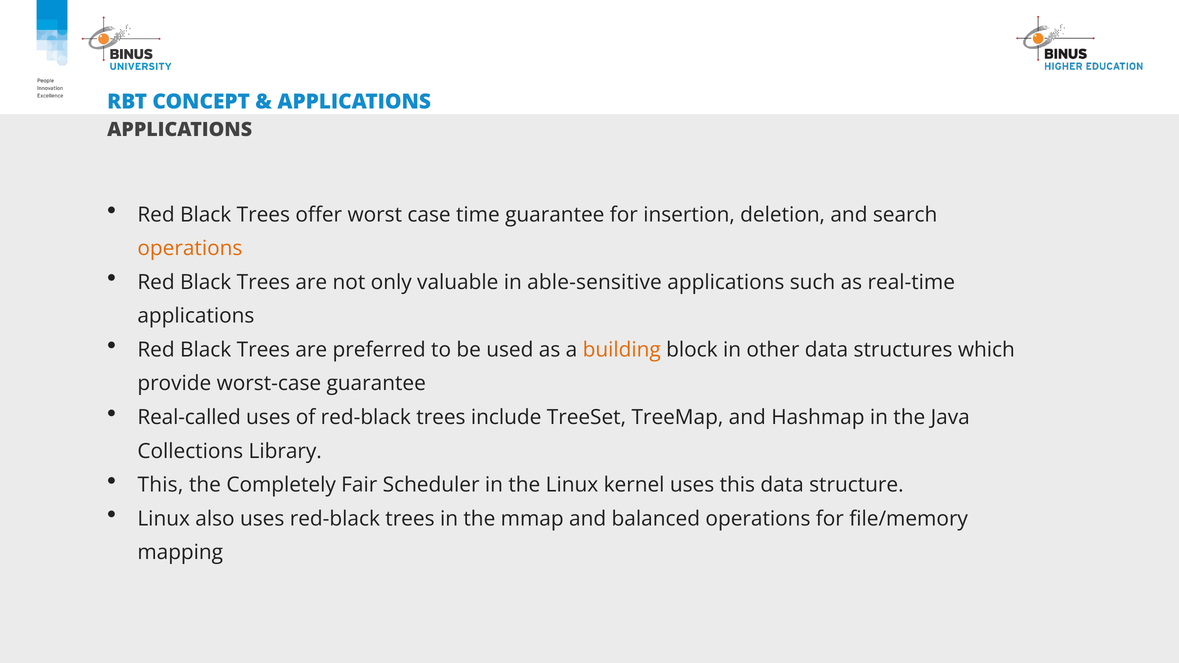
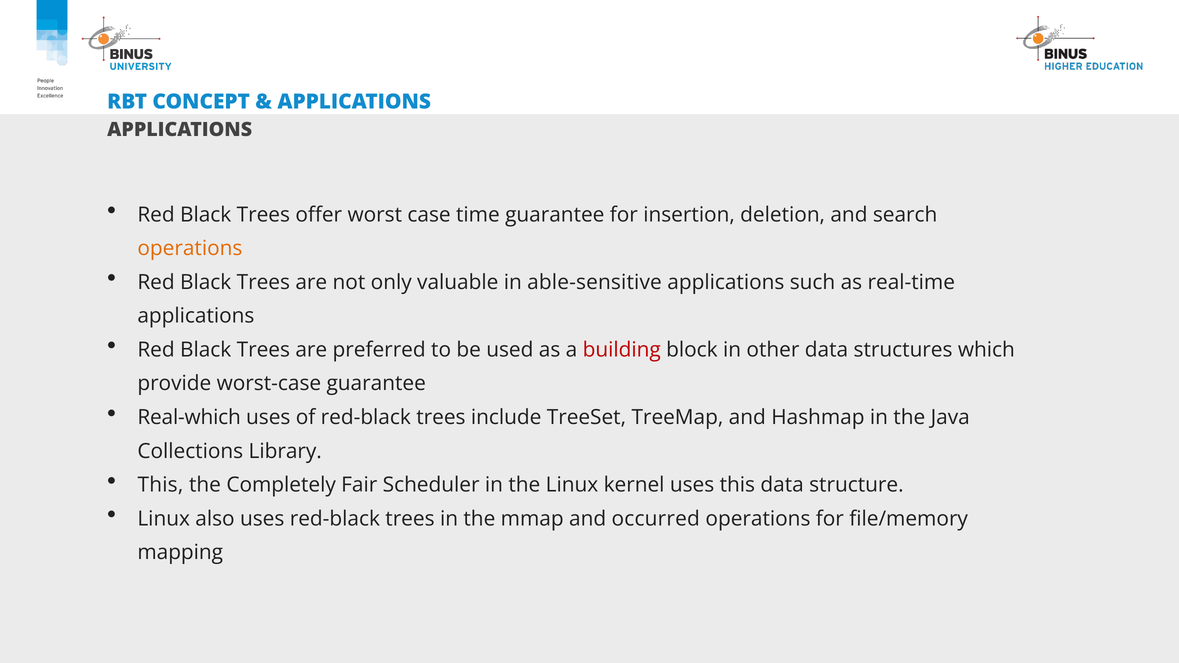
building colour: orange -> red (622, 350)
Real-called: Real-called -> Real-which (189, 418)
balanced: balanced -> occurred (656, 519)
